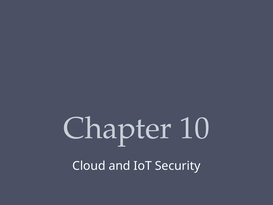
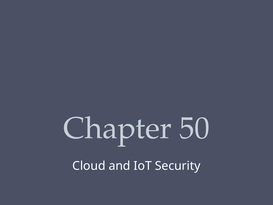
10: 10 -> 50 (194, 128)
